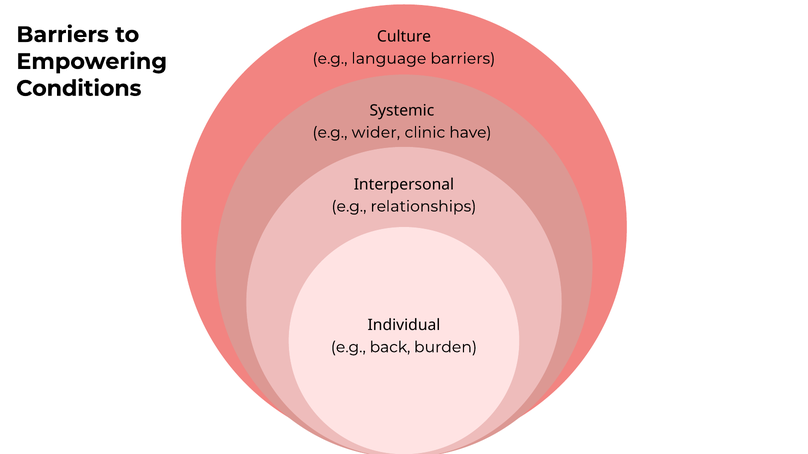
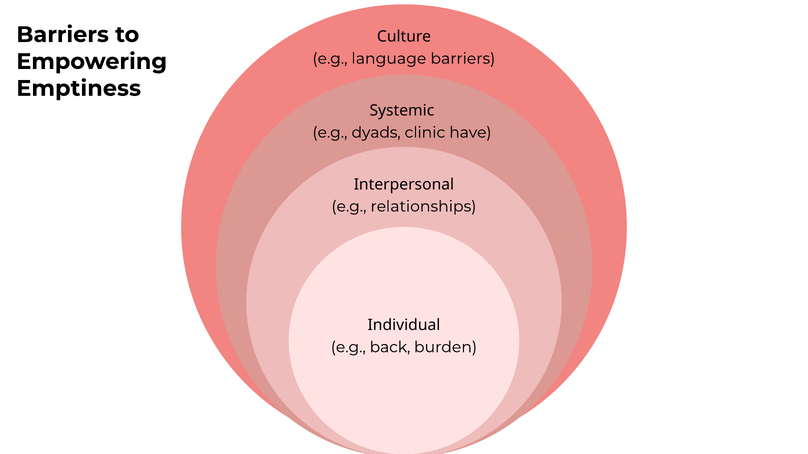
Conditions: Conditions -> Emptiness (79, 89)
wider: wider -> dyads (376, 133)
